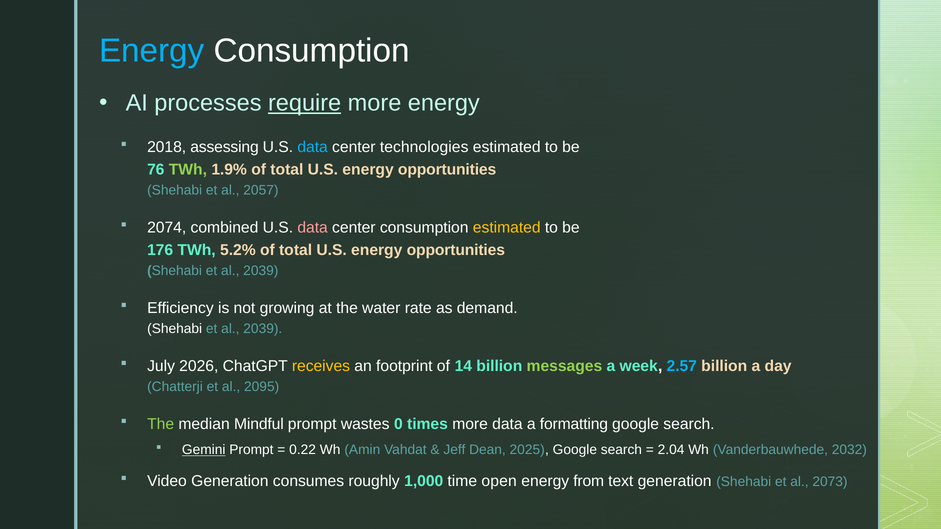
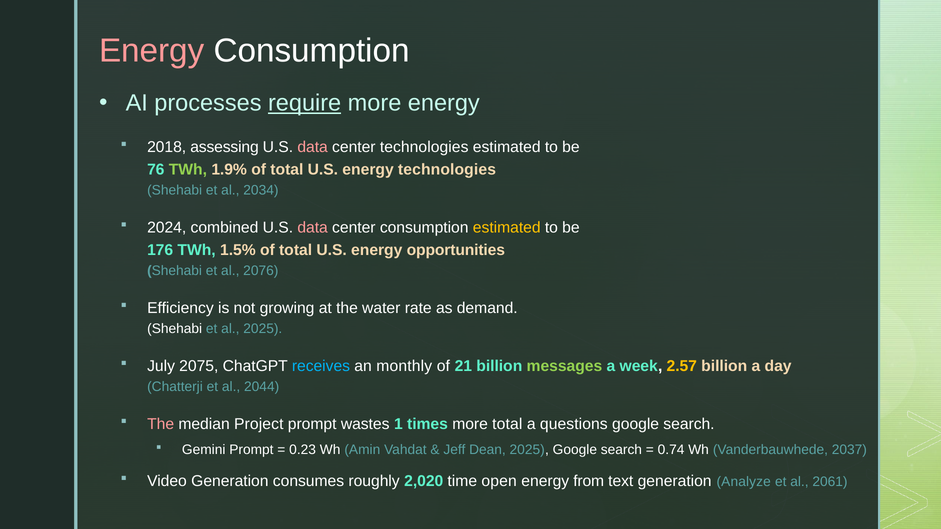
Energy colour: light blue -> pink (152, 51)
data colour: light blue -> pink (313, 147)
opportunities: opportunities -> technologies (447, 170)
2057: 2057 -> 2034 (261, 191)
2074: 2074 -> 2024 (167, 228)
5.2%: 5.2% -> 1.5% (238, 250)
2039: 2039 -> 2076 (261, 271)
2039: 2039 -> 2025 (263, 329)
2026: 2026 -> 2075 (199, 366)
receives colour: yellow -> light blue (321, 366)
footprint: footprint -> monthly (404, 366)
14: 14 -> 21 (463, 366)
2.57 colour: light blue -> yellow (682, 366)
2095: 2095 -> 2044 (262, 387)
The colour: light green -> pink (161, 424)
Mindful: Mindful -> Project (259, 424)
0: 0 -> 1 (398, 424)
more data: data -> total (507, 424)
formatting: formatting -> questions (574, 424)
Gemini underline: present -> none (204, 450)
0.22: 0.22 -> 0.23 (303, 450)
2.04: 2.04 -> 0.74 (671, 450)
2032: 2032 -> 2037 (849, 450)
1,000: 1,000 -> 2,020 (424, 481)
generation Shehabi: Shehabi -> Analyze (744, 482)
2073: 2073 -> 2061 (830, 482)
